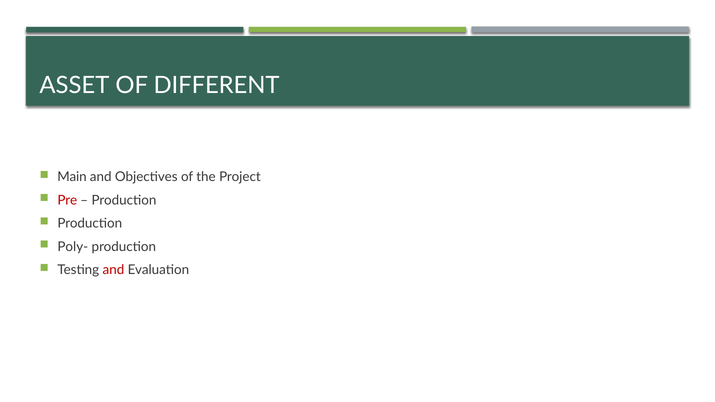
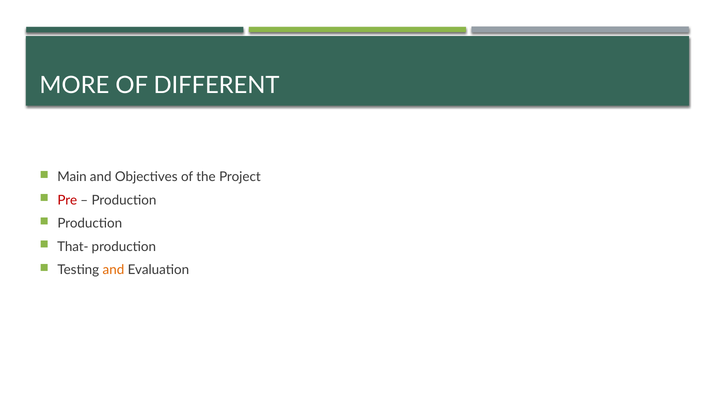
ASSET: ASSET -> MORE (74, 85)
Poly-: Poly- -> That- (73, 247)
and colour: red -> orange (113, 270)
